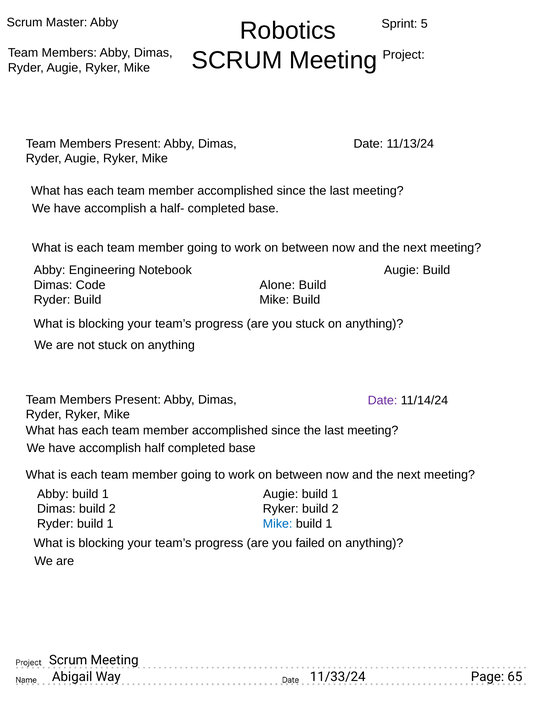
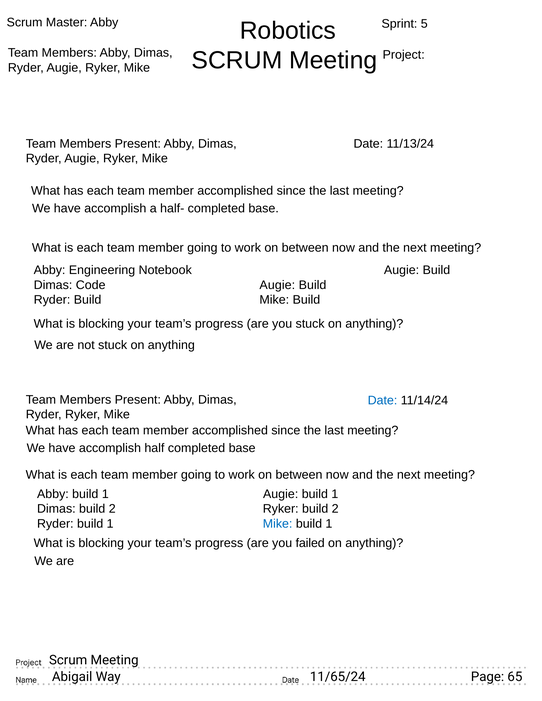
Code Alone: Alone -> Augie (277, 285)
Date colour: purple -> blue (383, 401)
11/33/24: 11/33/24 -> 11/65/24 (338, 677)
